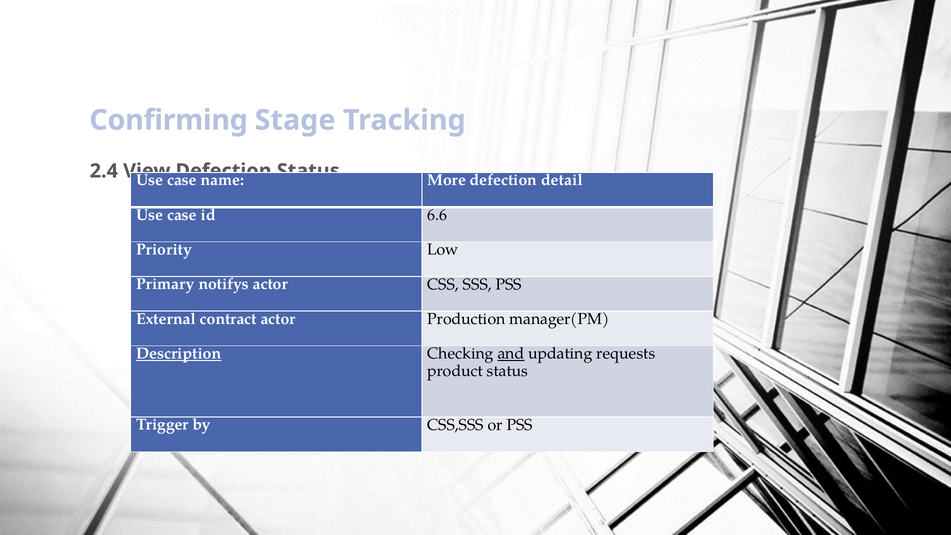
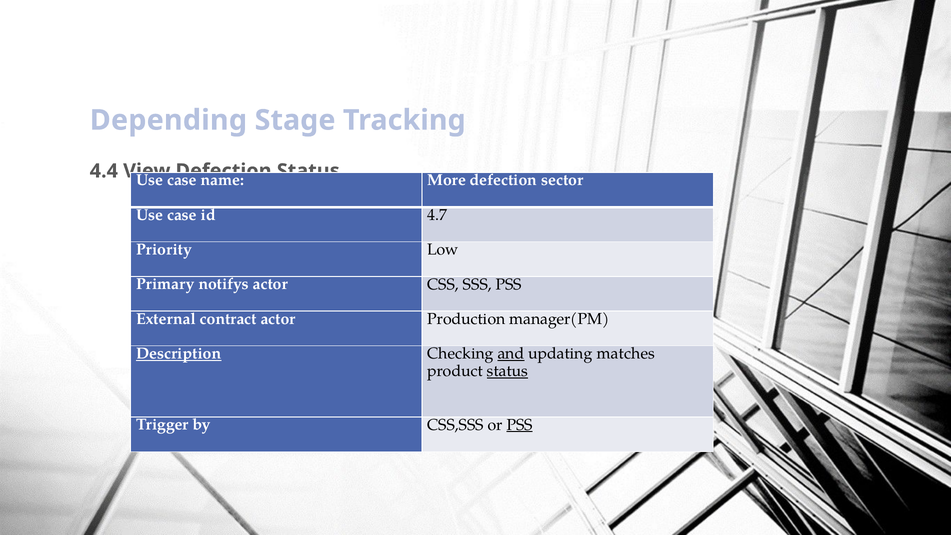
Confirming: Confirming -> Depending (168, 120)
2.4: 2.4 -> 4.4 (104, 171)
detail: detail -> sector (562, 180)
6.6: 6.6 -> 4.7 (437, 215)
requests: requests -> matches (626, 354)
status underline: none -> present (507, 371)
PSS underline: none -> present (520, 425)
